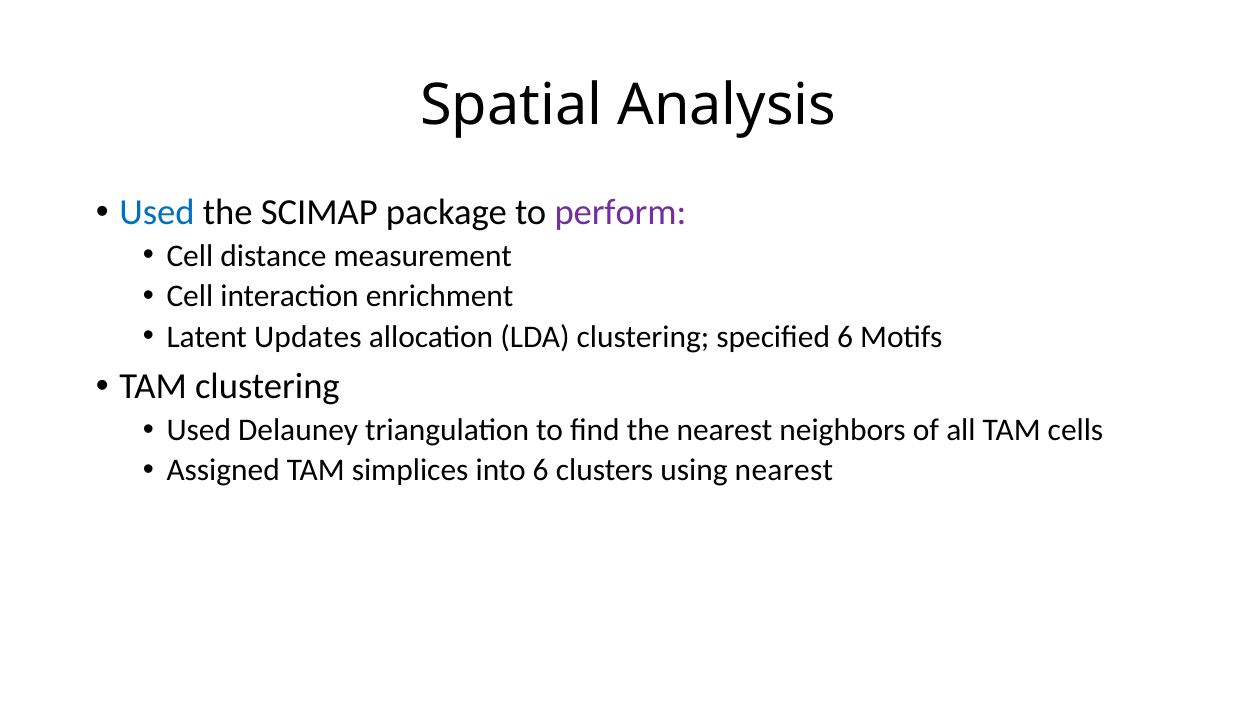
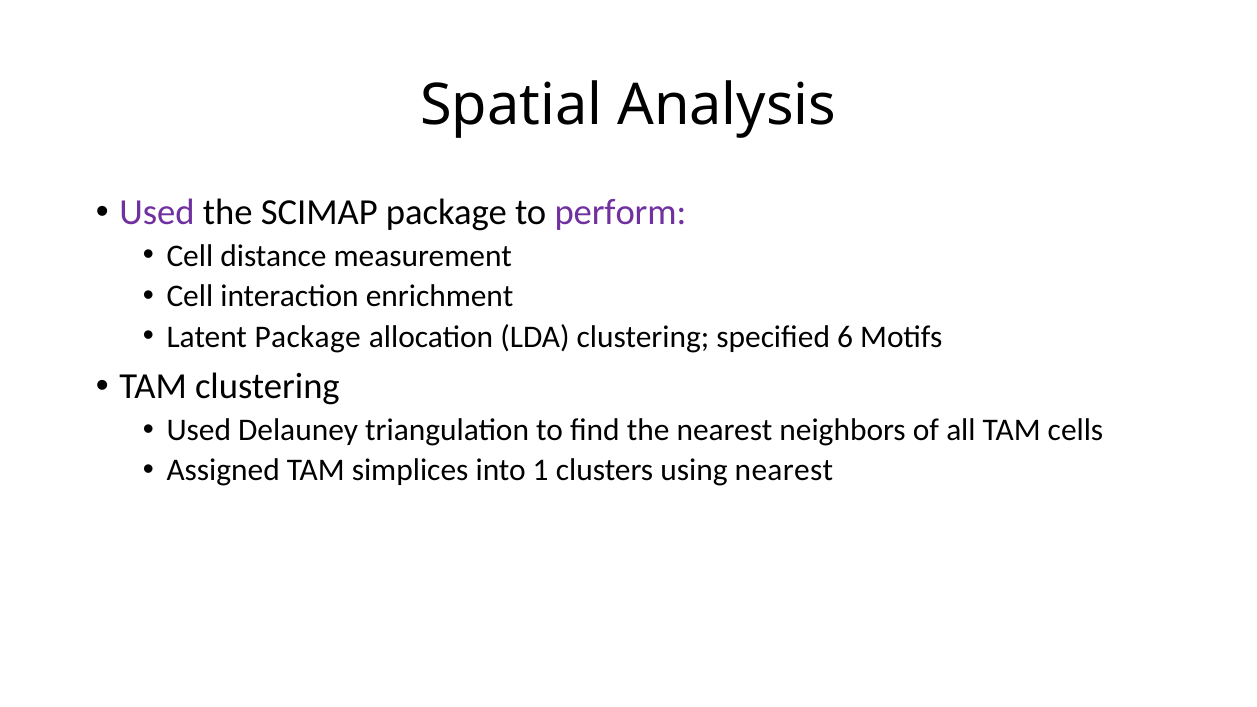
Used colour: blue -> purple (157, 213)
Latent Updates: Updates -> Package (308, 337)
into 6: 6 -> 1 (541, 470)
